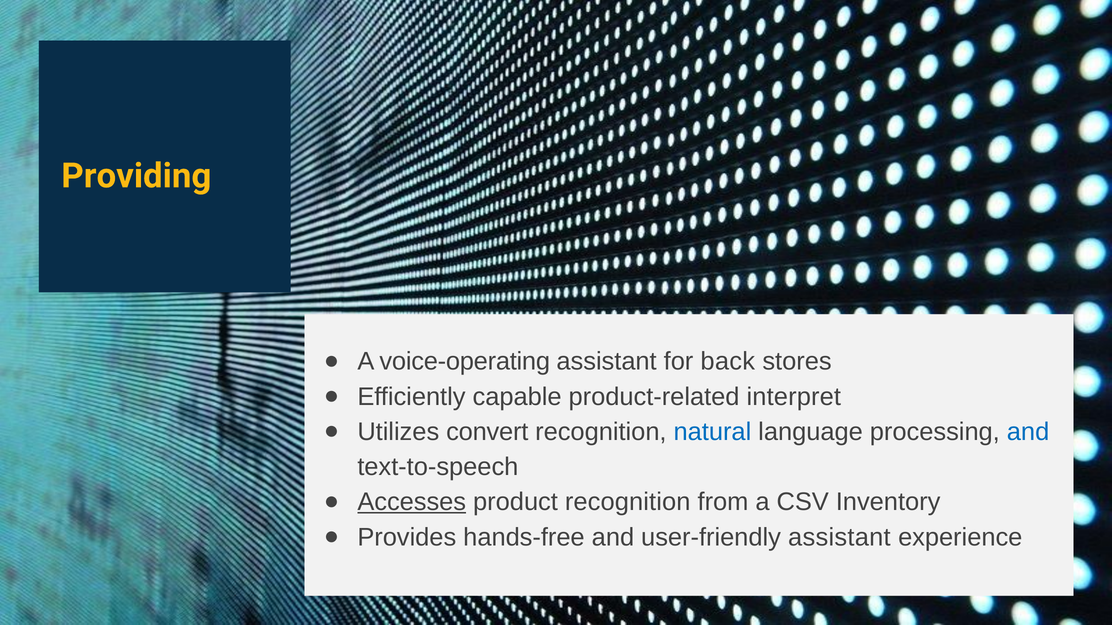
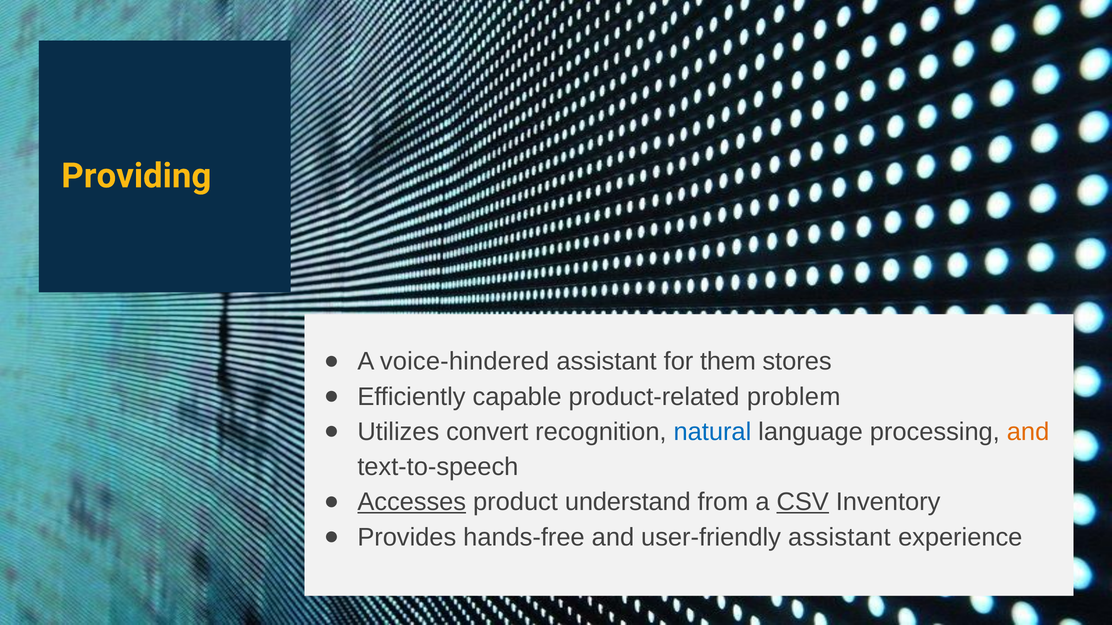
voice-operating: voice-operating -> voice-hindered (465, 362)
back: back -> them (728, 362)
interpret: interpret -> problem (794, 397)
and colour: blue -> orange (1028, 432)
product recognition: recognition -> understand (628, 502)
CSV underline: none -> present (803, 502)
